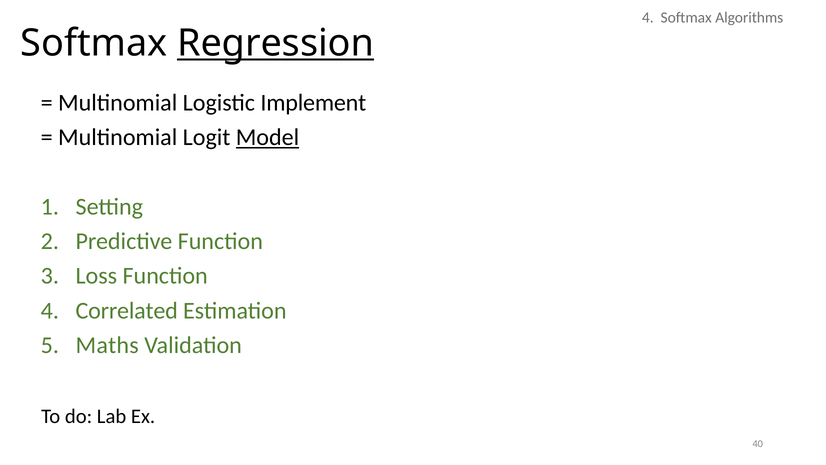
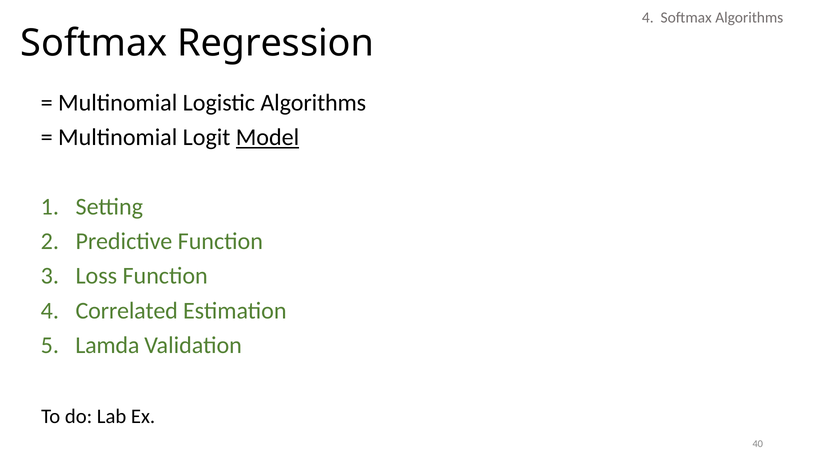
Regression underline: present -> none (276, 43)
Logistic Implement: Implement -> Algorithms (313, 103)
Maths: Maths -> Lamda (107, 345)
